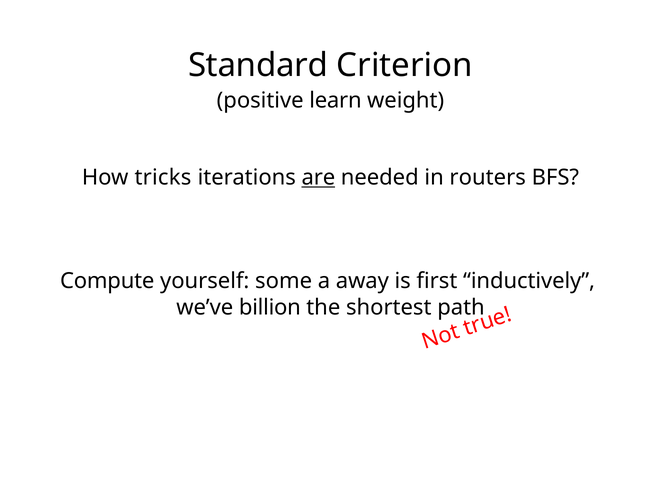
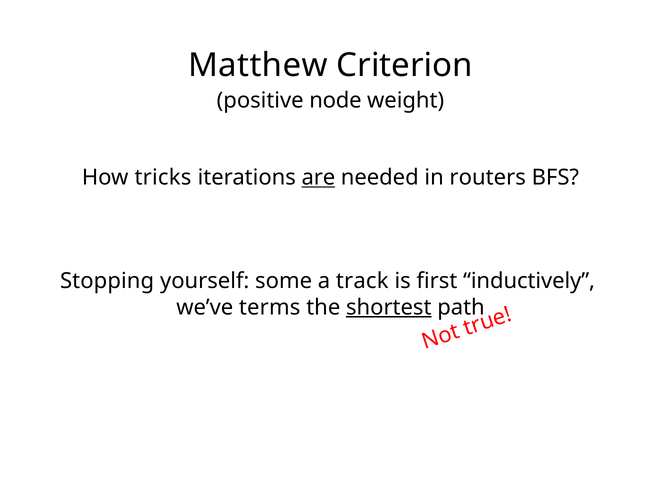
Standard: Standard -> Matthew (258, 65)
learn: learn -> node (335, 100)
Compute: Compute -> Stopping (107, 281)
away: away -> track (362, 281)
billion: billion -> terms (270, 307)
shortest underline: none -> present (389, 307)
